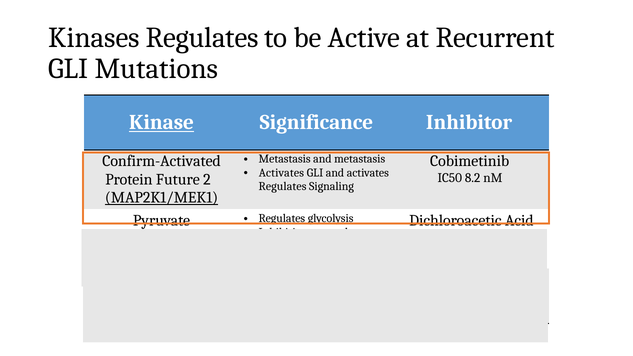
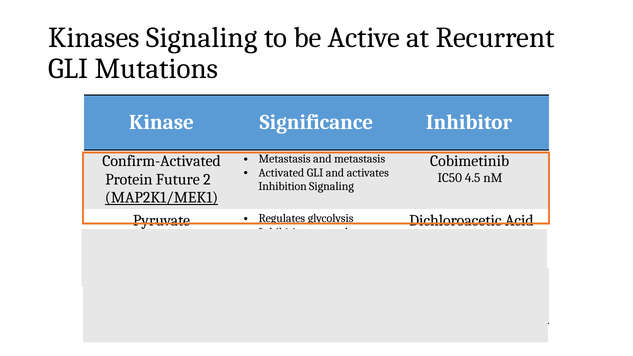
Kinases Regulates: Regulates -> Signaling (202, 38)
Kinase underline: present -> none (162, 122)
Activates: Activates -> Activated (281, 173)
8.2: 8.2 -> 4.5 (473, 178)
Regulates: Regulates -> Inhibition (283, 186)
